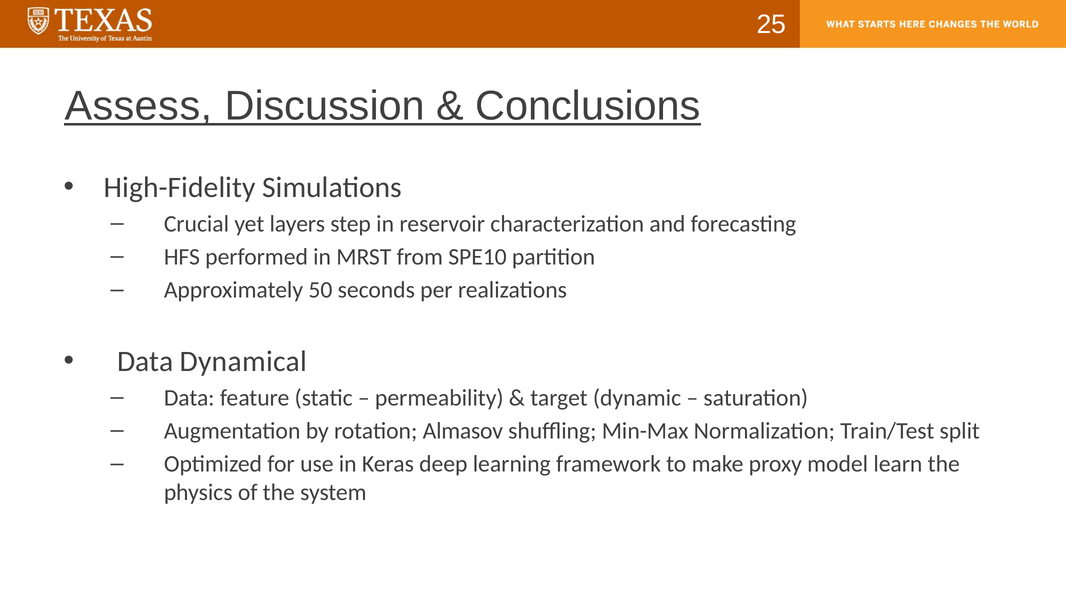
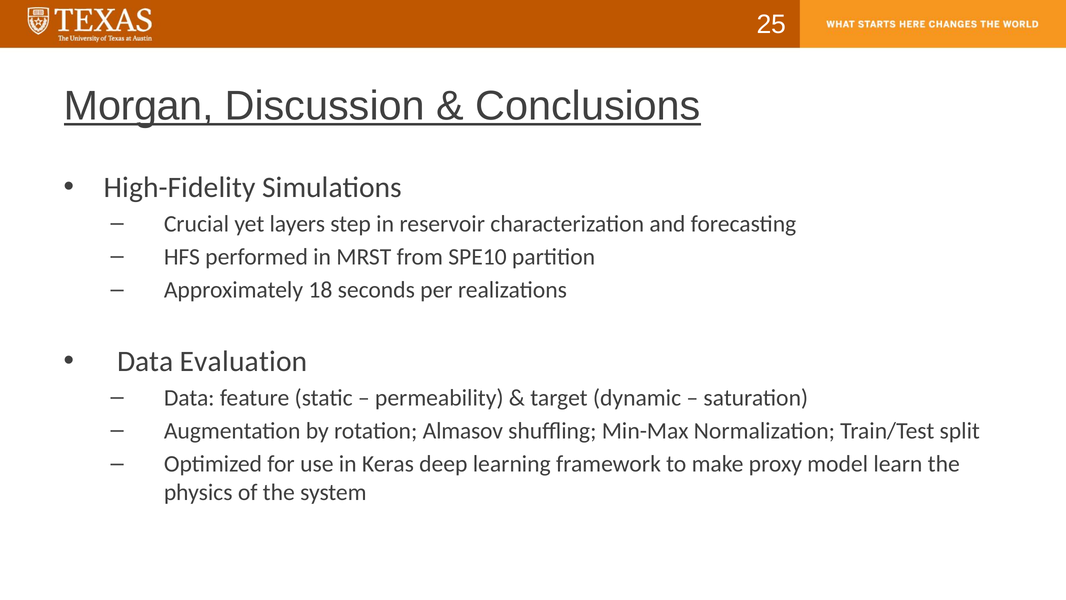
Assess: Assess -> Morgan (139, 106)
50: 50 -> 18 (320, 290)
Dynamical: Dynamical -> Evaluation (244, 361)
